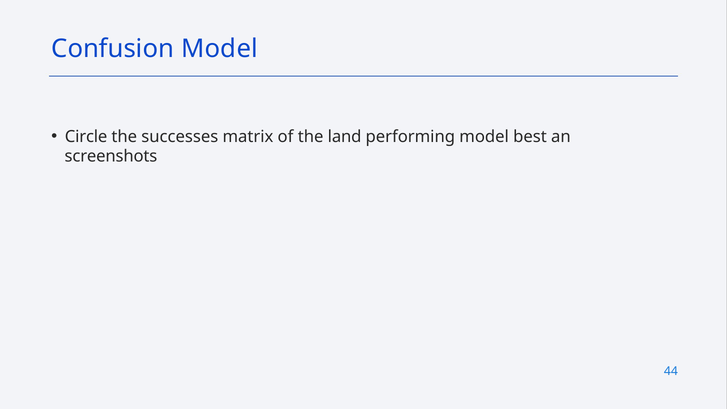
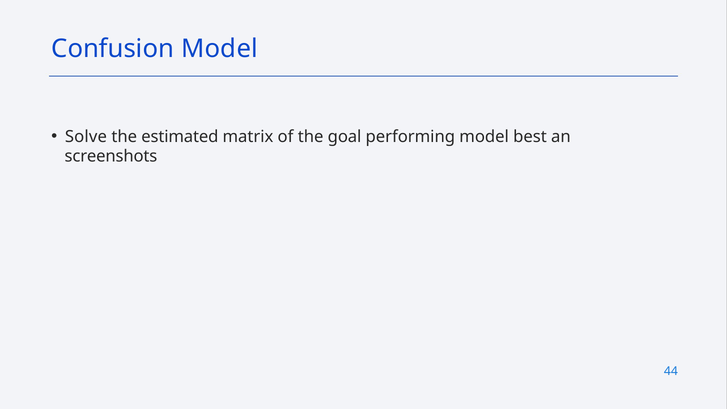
Circle: Circle -> Solve (86, 137)
successes: successes -> estimated (180, 137)
land: land -> goal (345, 137)
